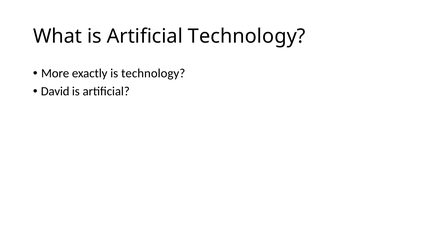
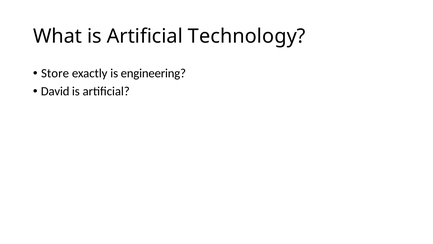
More: More -> Store (55, 73)
is technology: technology -> engineering (153, 73)
